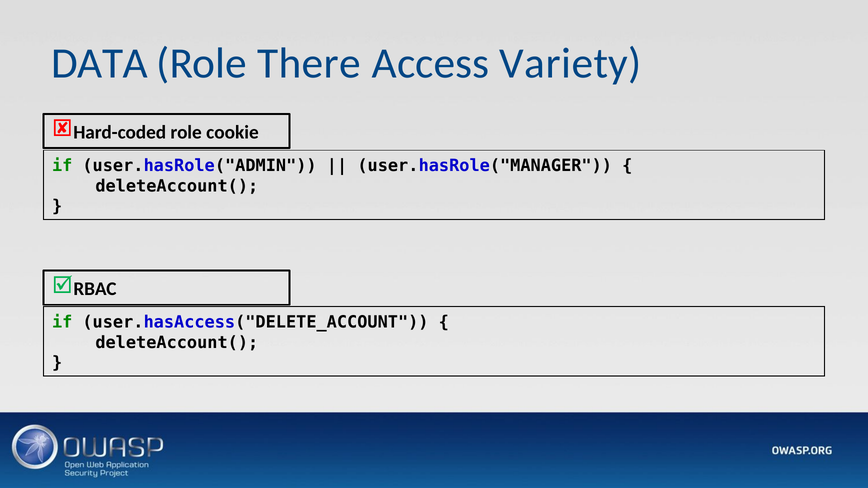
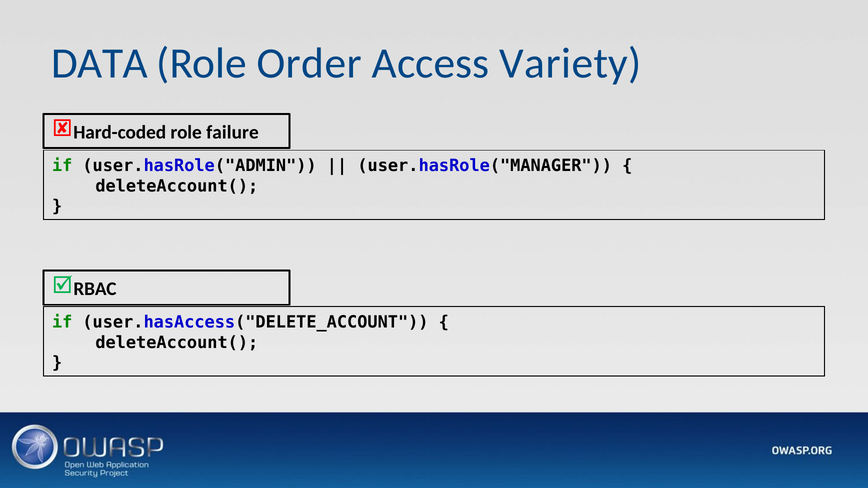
There: There -> Order (309, 63)
cookie: cookie -> failure (232, 132)
